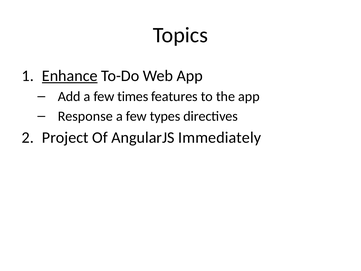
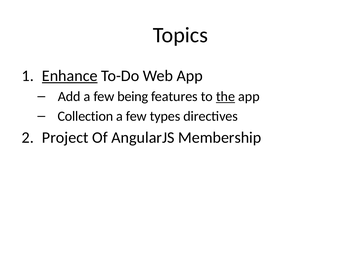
times: times -> being (133, 96)
the underline: none -> present (226, 96)
Response: Response -> Collection (85, 116)
Immediately: Immediately -> Membership (220, 137)
